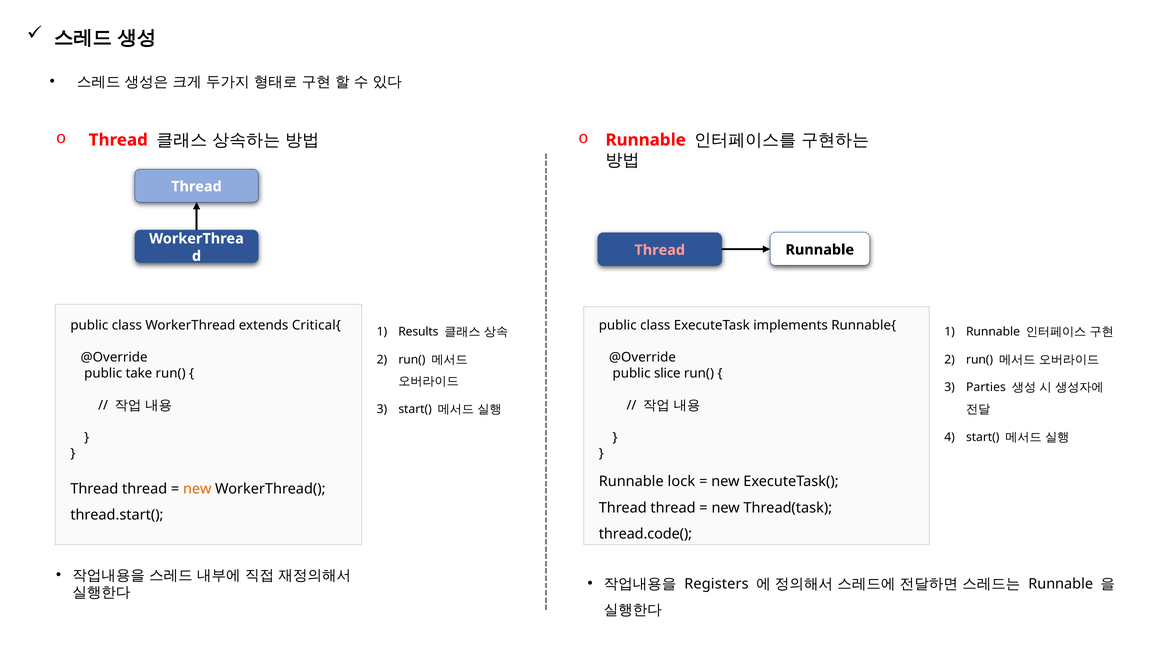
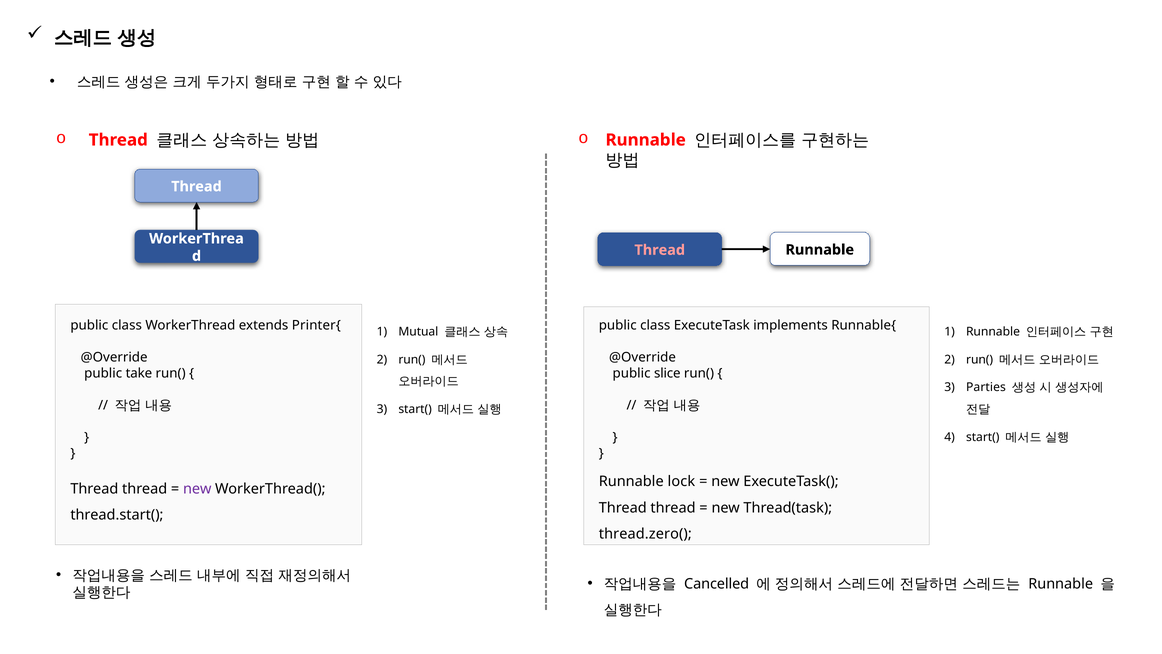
Critical{: Critical{ -> Printer{ (316, 325)
Results: Results -> Mutual (418, 331)
new colour: orange -> purple (197, 488)
thread.code(: thread.code( -> thread.zero( (645, 534)
Registers: Registers -> Cancelled (717, 584)
